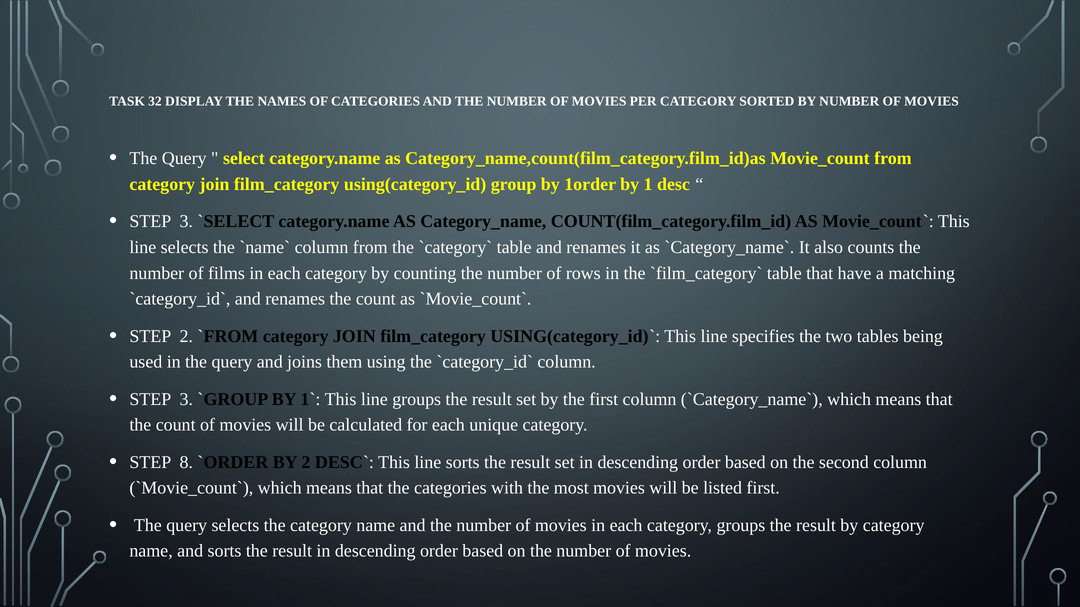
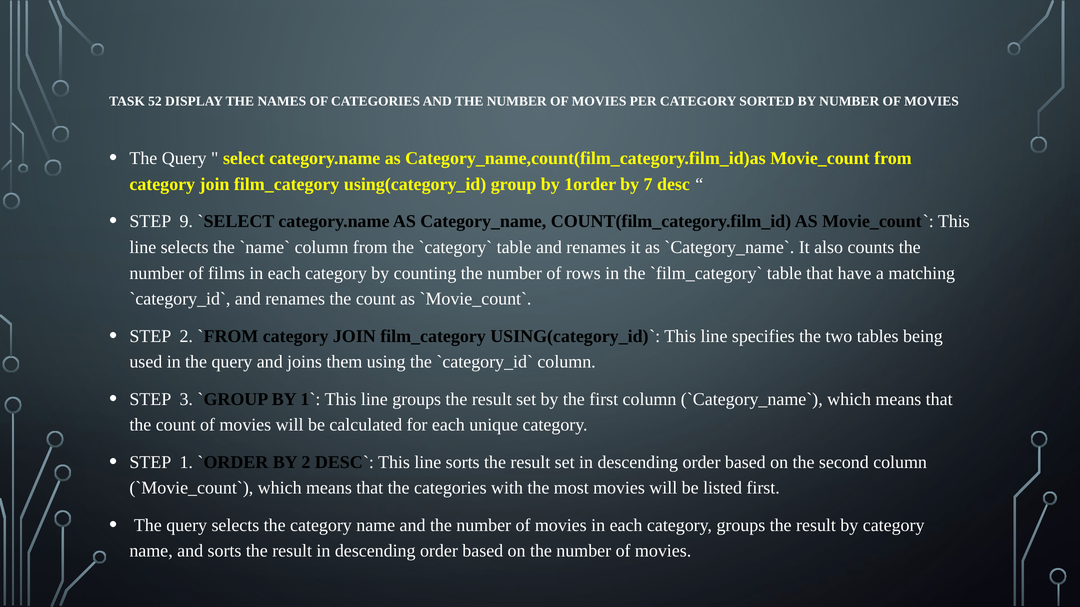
32: 32 -> 52 (155, 102)
1: 1 -> 7 (648, 184)
3: 3 -> 9 (186, 222)
8: 8 -> 1 (186, 463)
